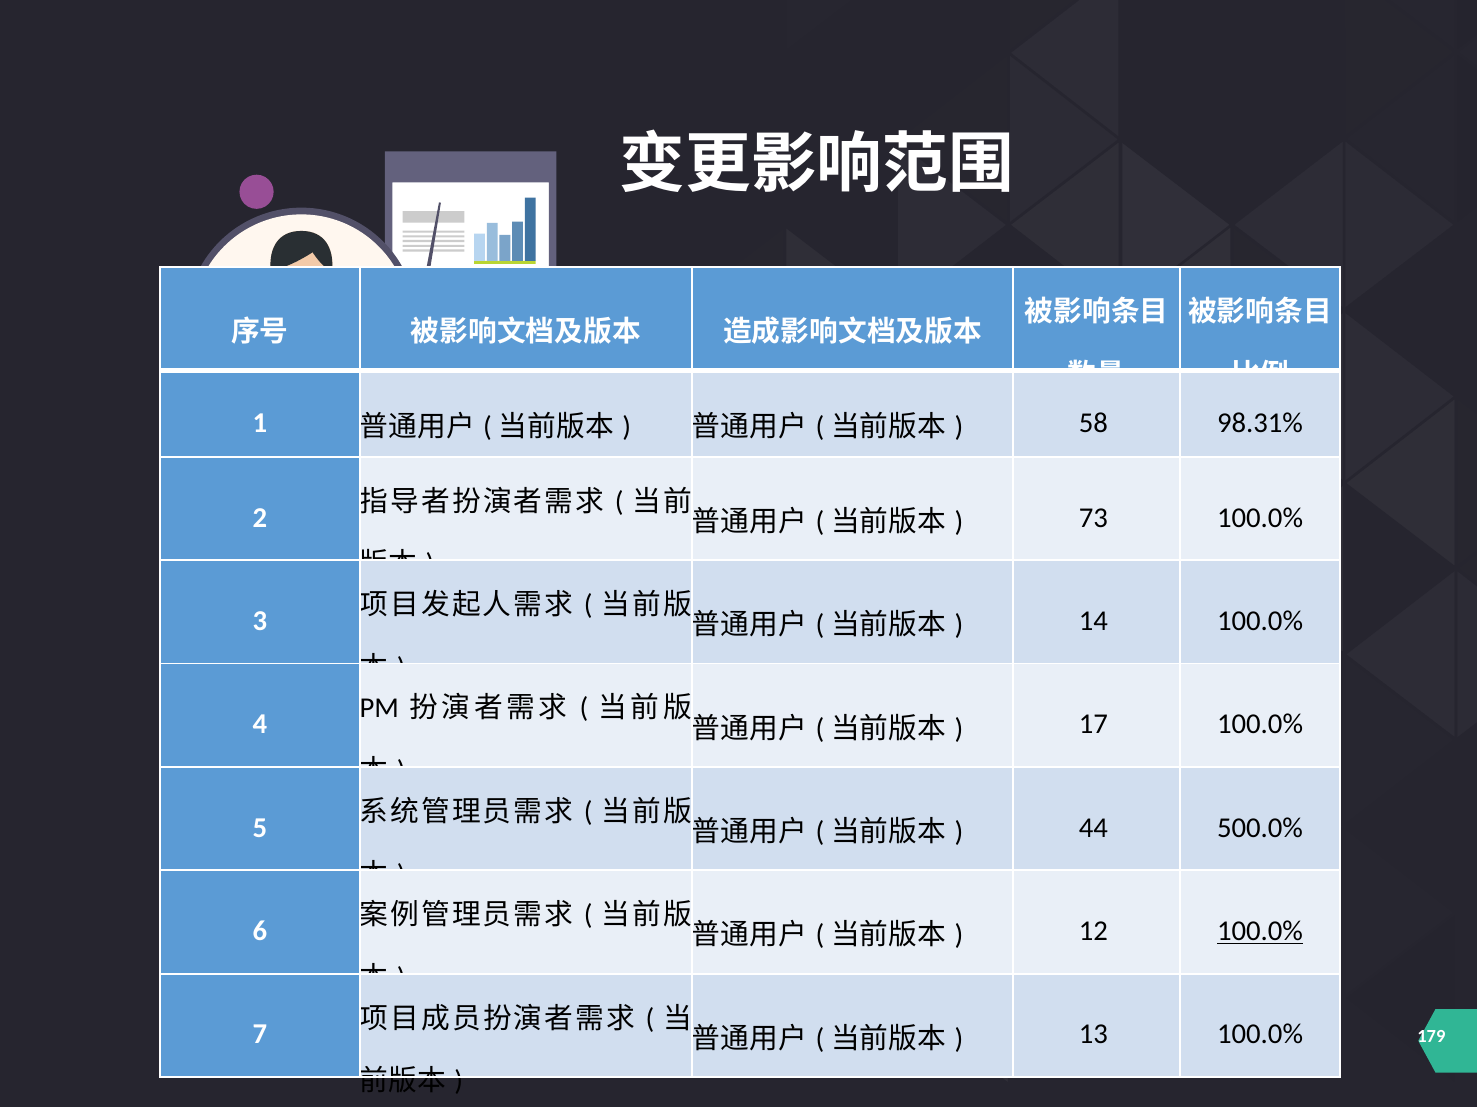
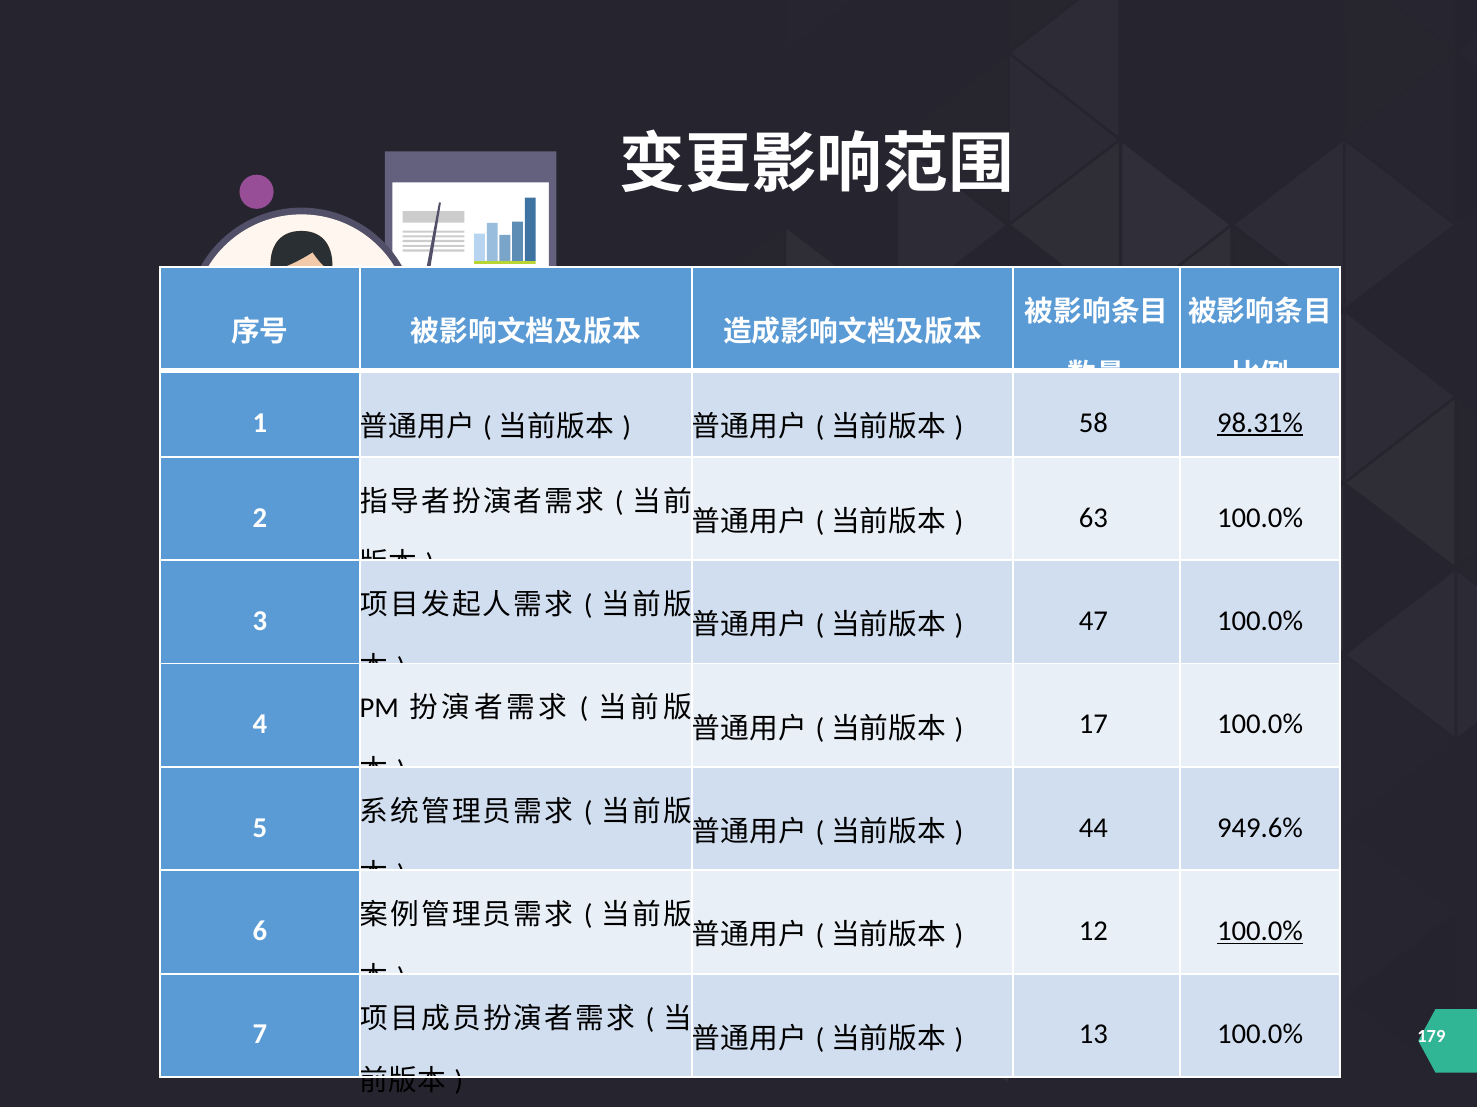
98.31% underline: none -> present (1260, 423)
73: 73 -> 63 (1093, 518)
14: 14 -> 47 (1093, 621)
500.0%: 500.0% -> 949.6% (1260, 828)
